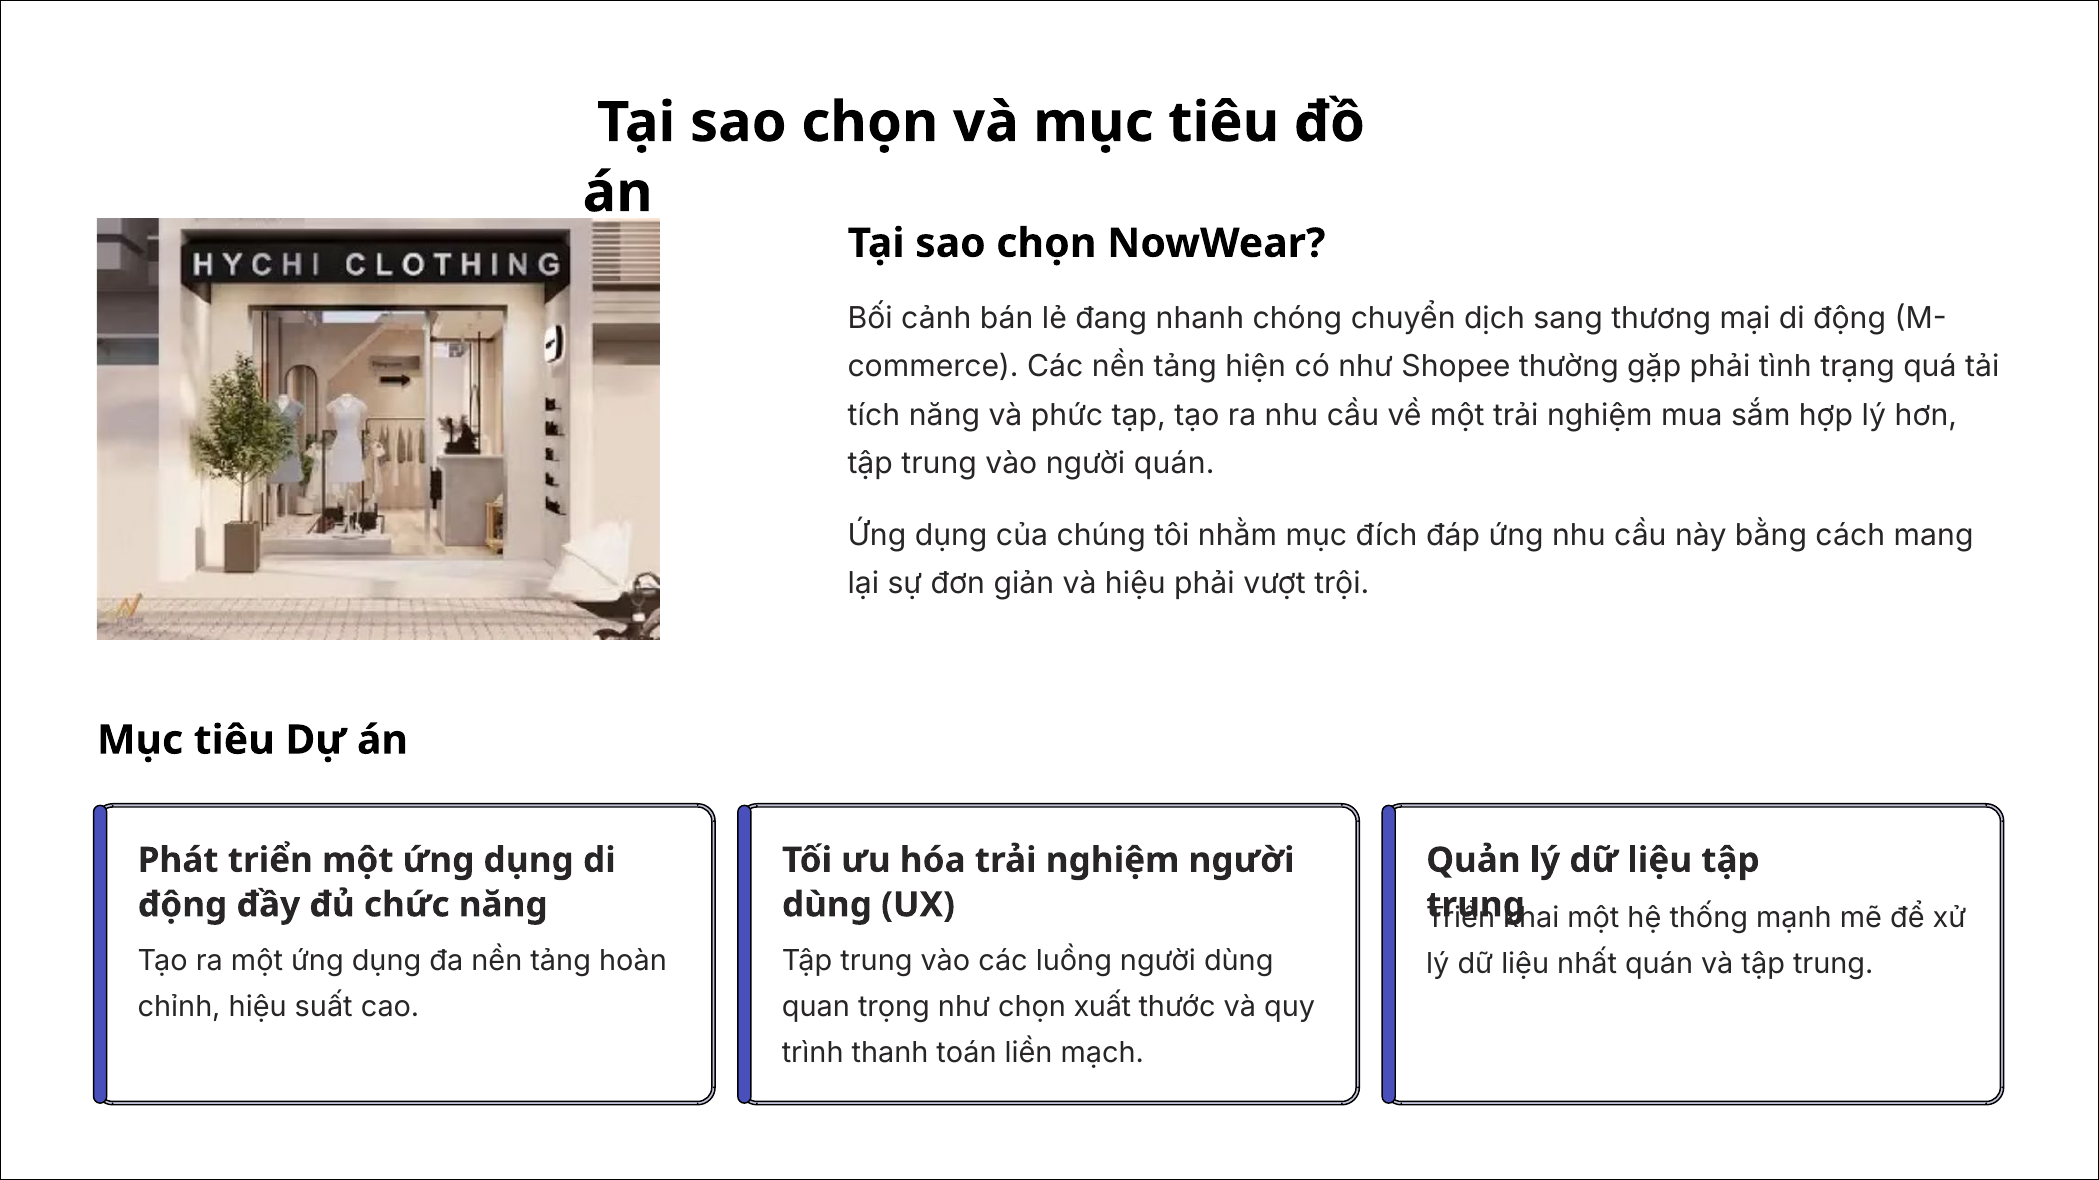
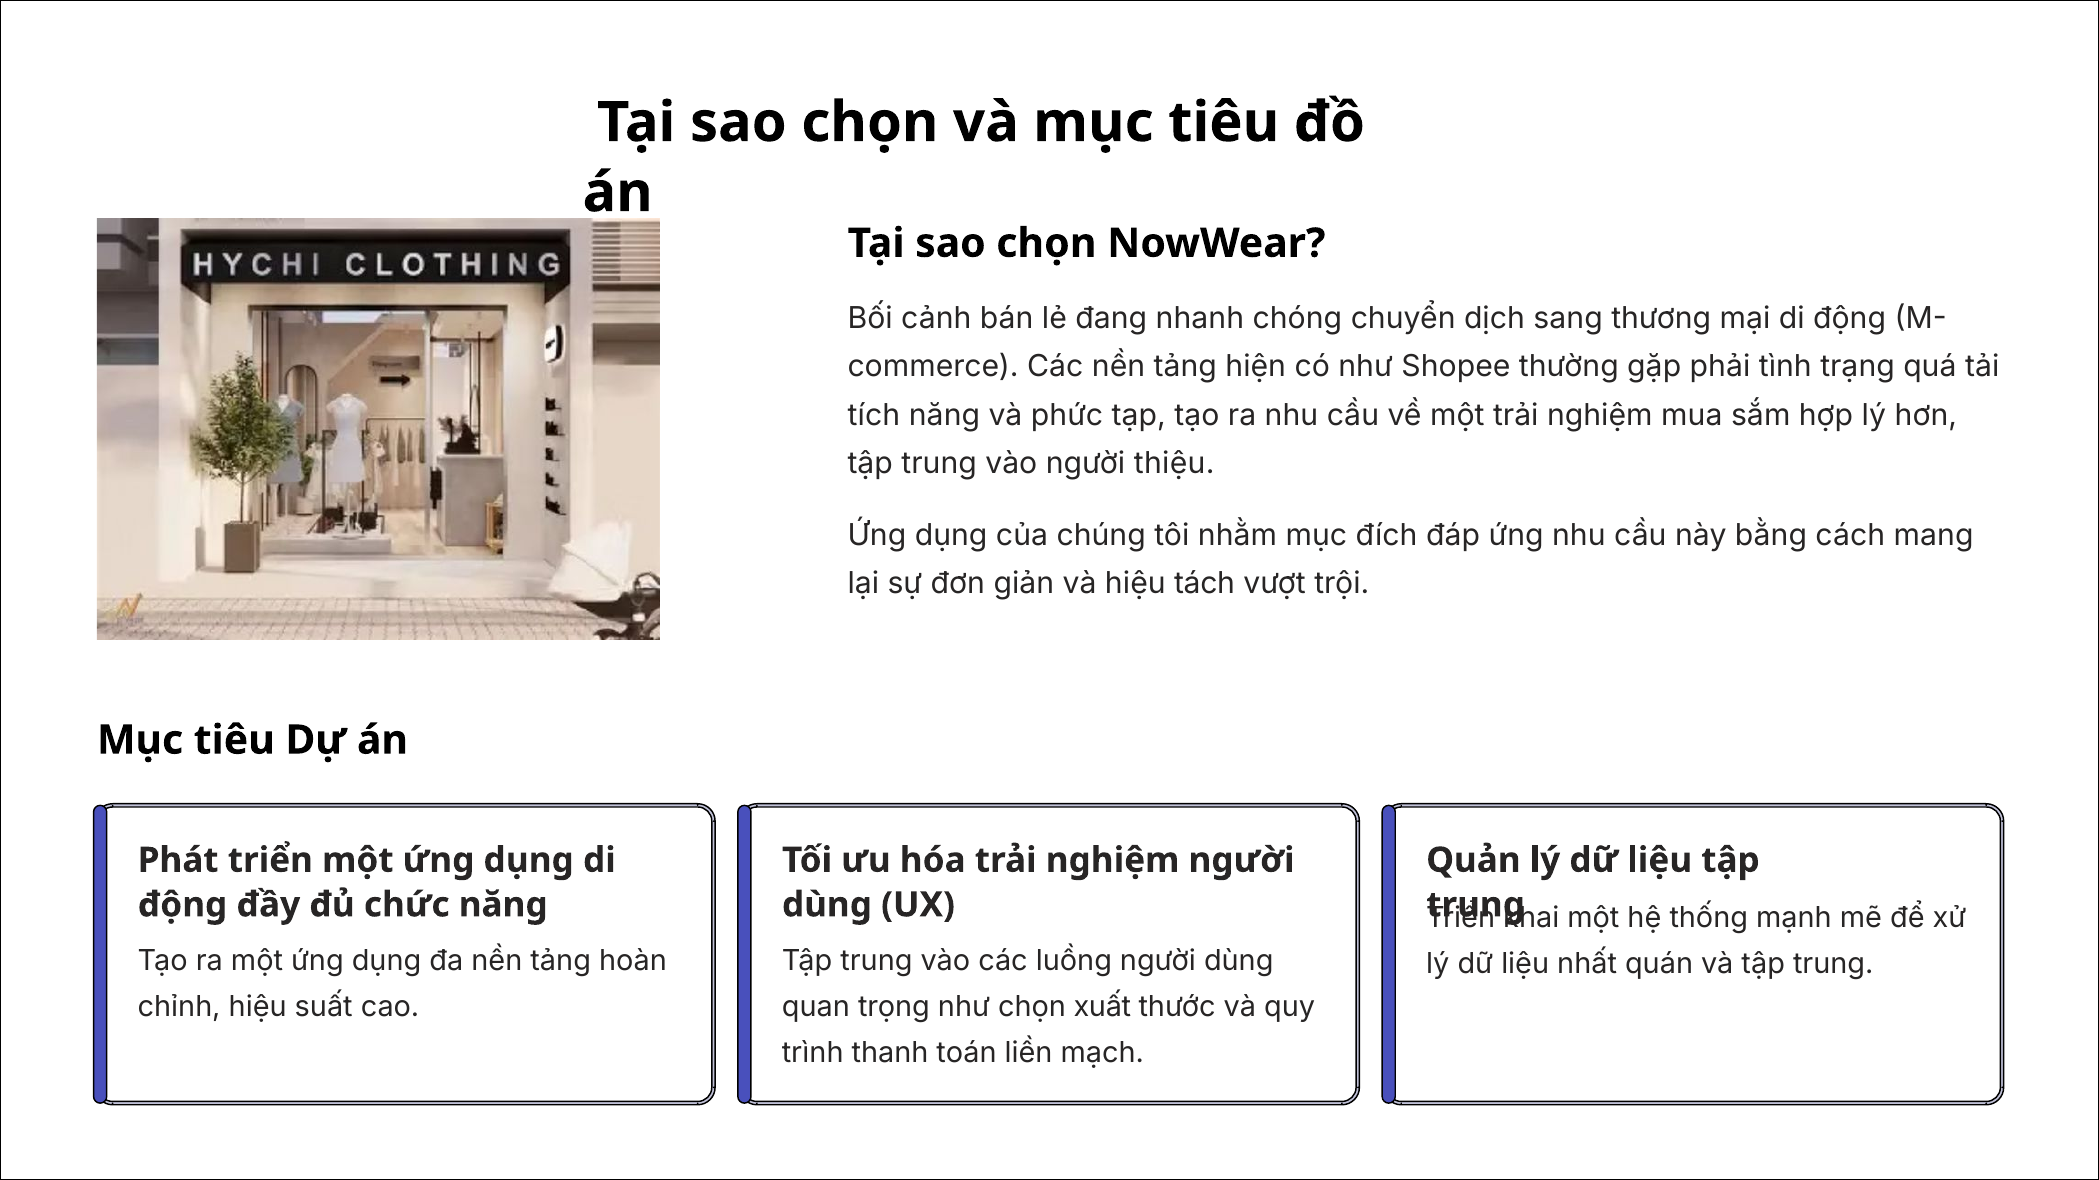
người quán: quán -> thiệu (1174, 464)
hiệu phải: phải -> tách (1205, 584)
